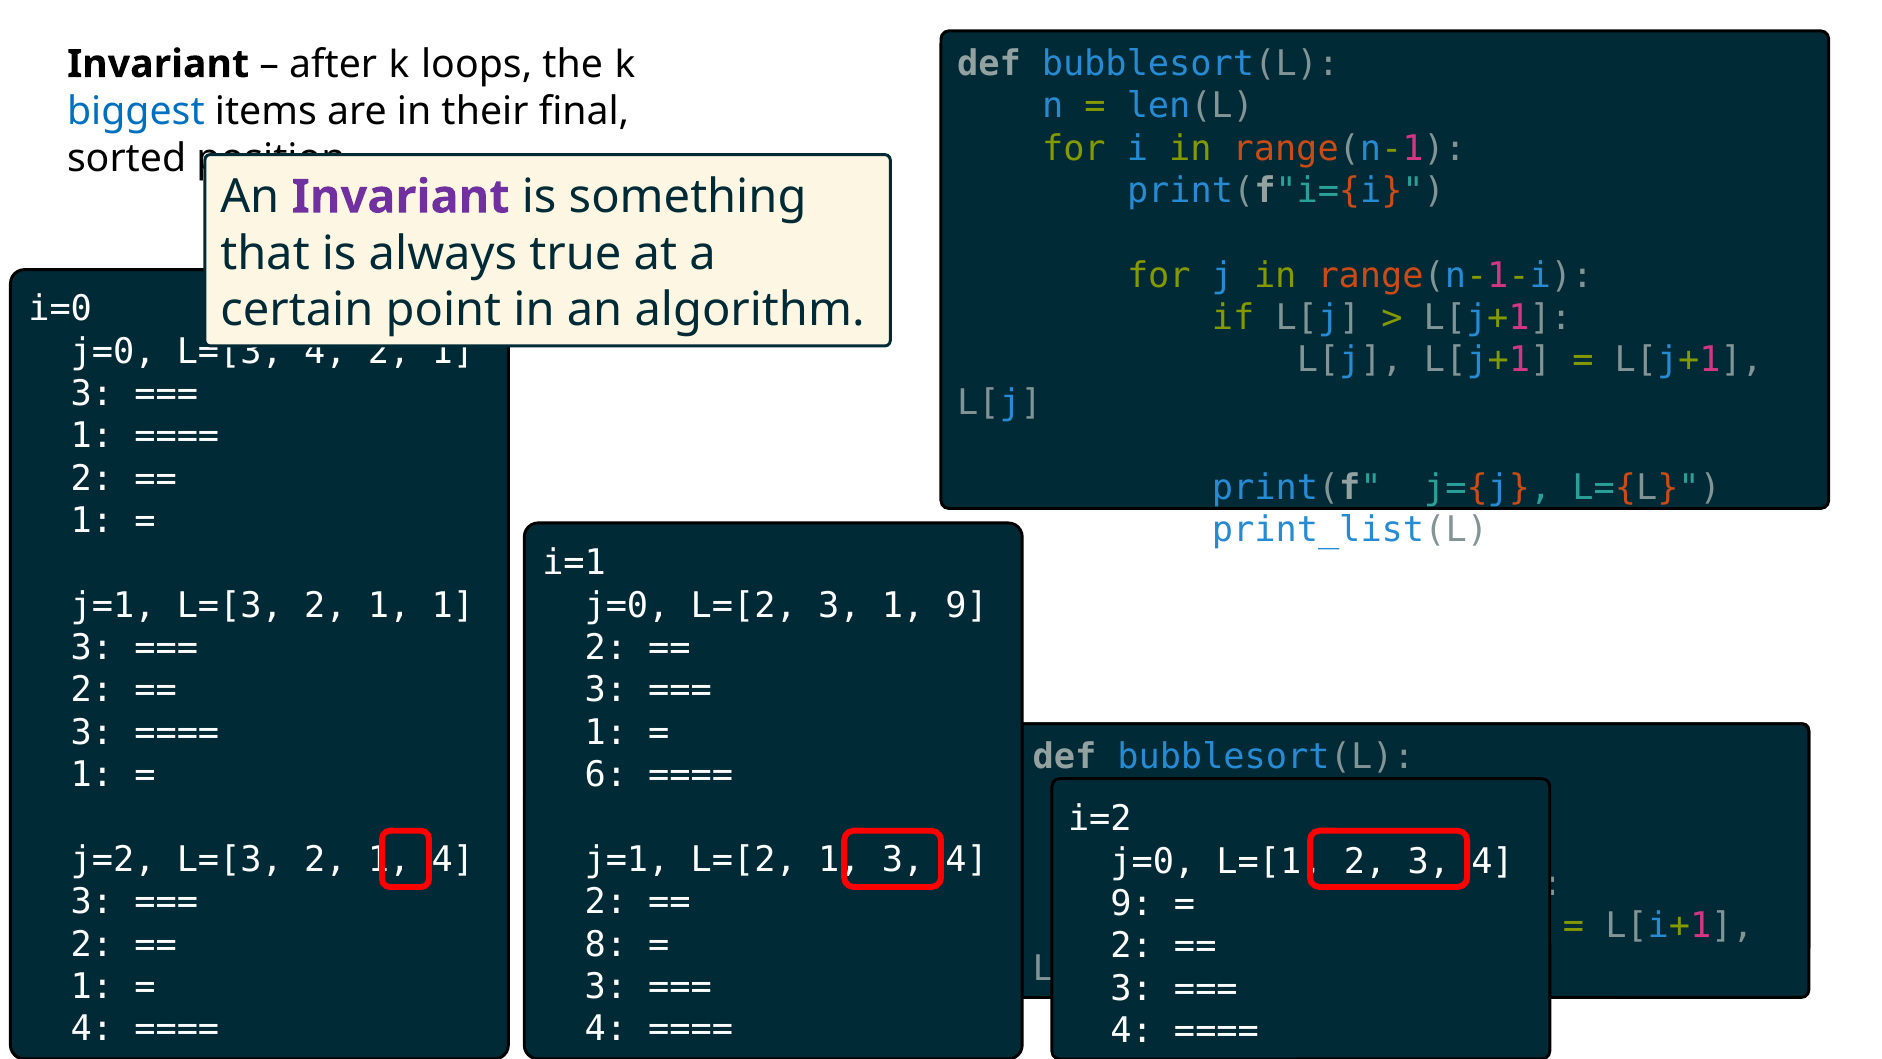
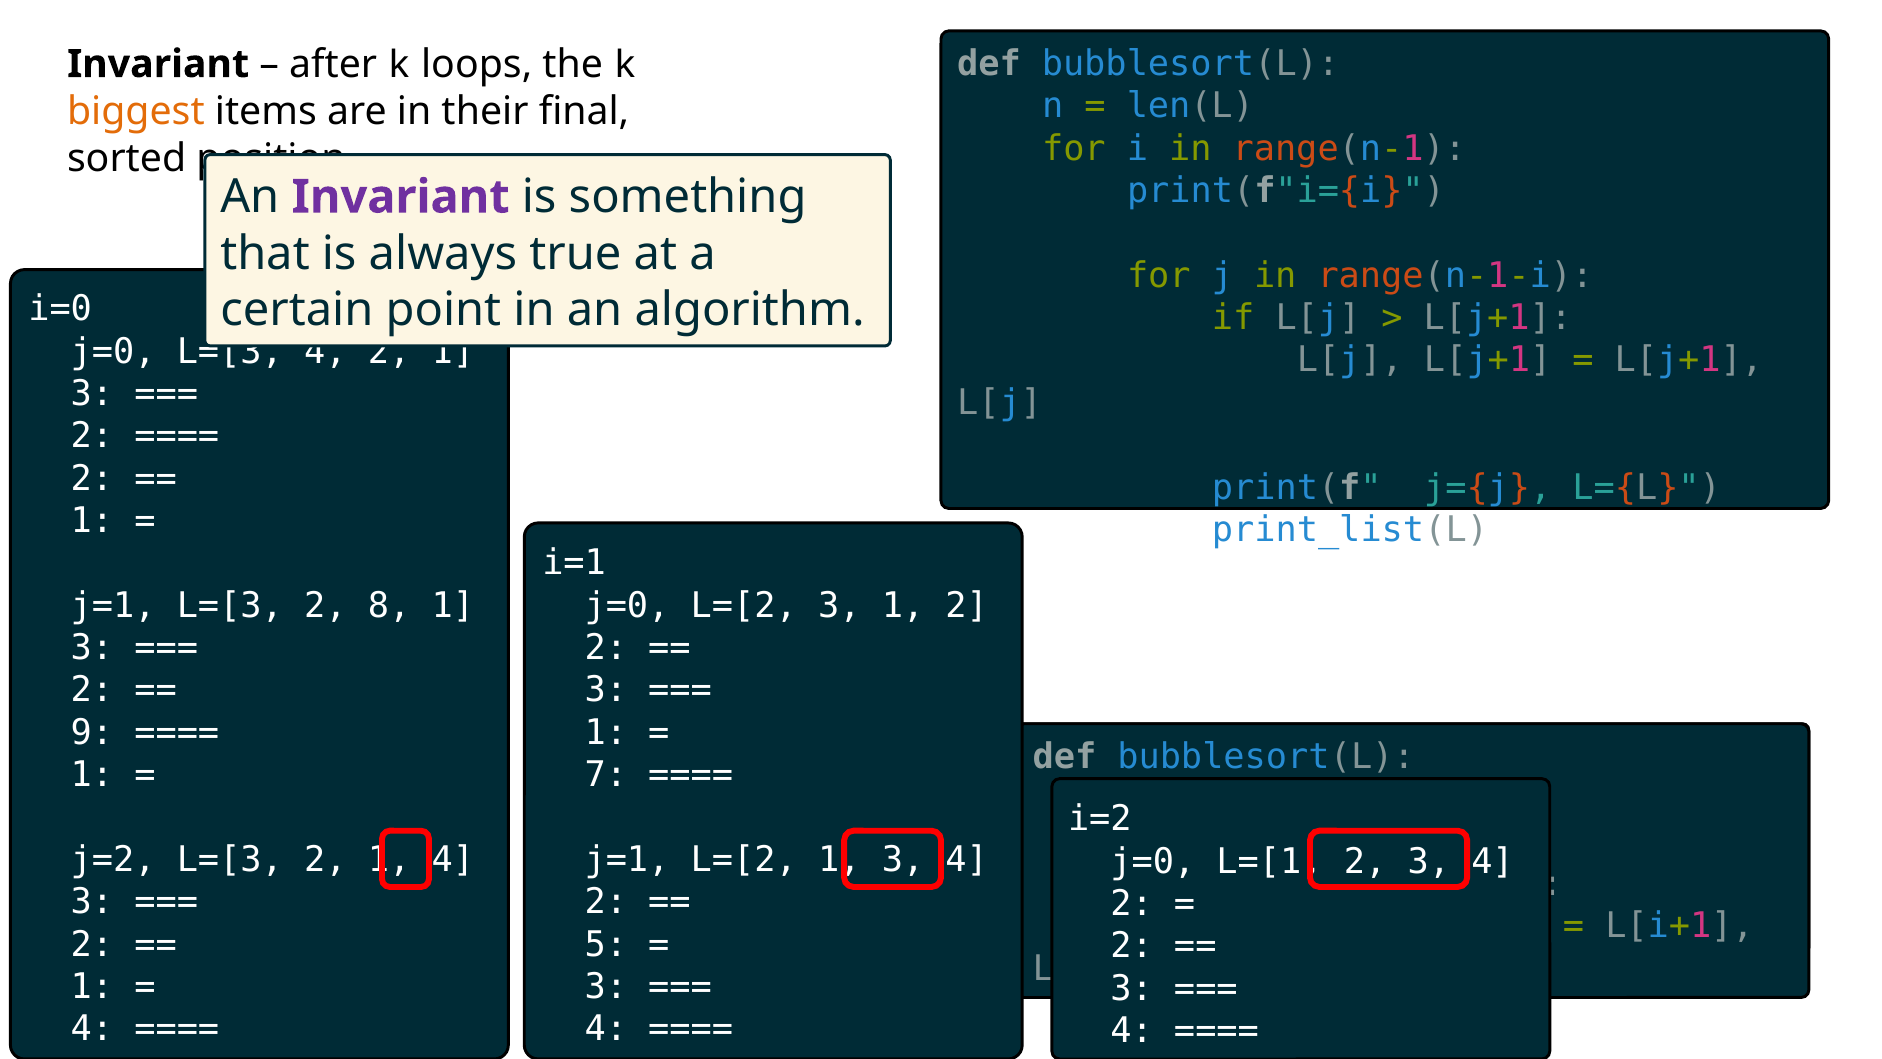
biggest colour: blue -> orange (136, 111)
1: 1 -> 2 (92, 436)
j=1 L=[3 2 1: 1 -> 8 (389, 605)
1 9: 9 -> 2 (967, 605)
3: 3 -> 9 (92, 732)
6: 6 -> 7 (606, 775)
9: 9 -> 2 (1132, 904)
8: 8 -> 5 (606, 944)
